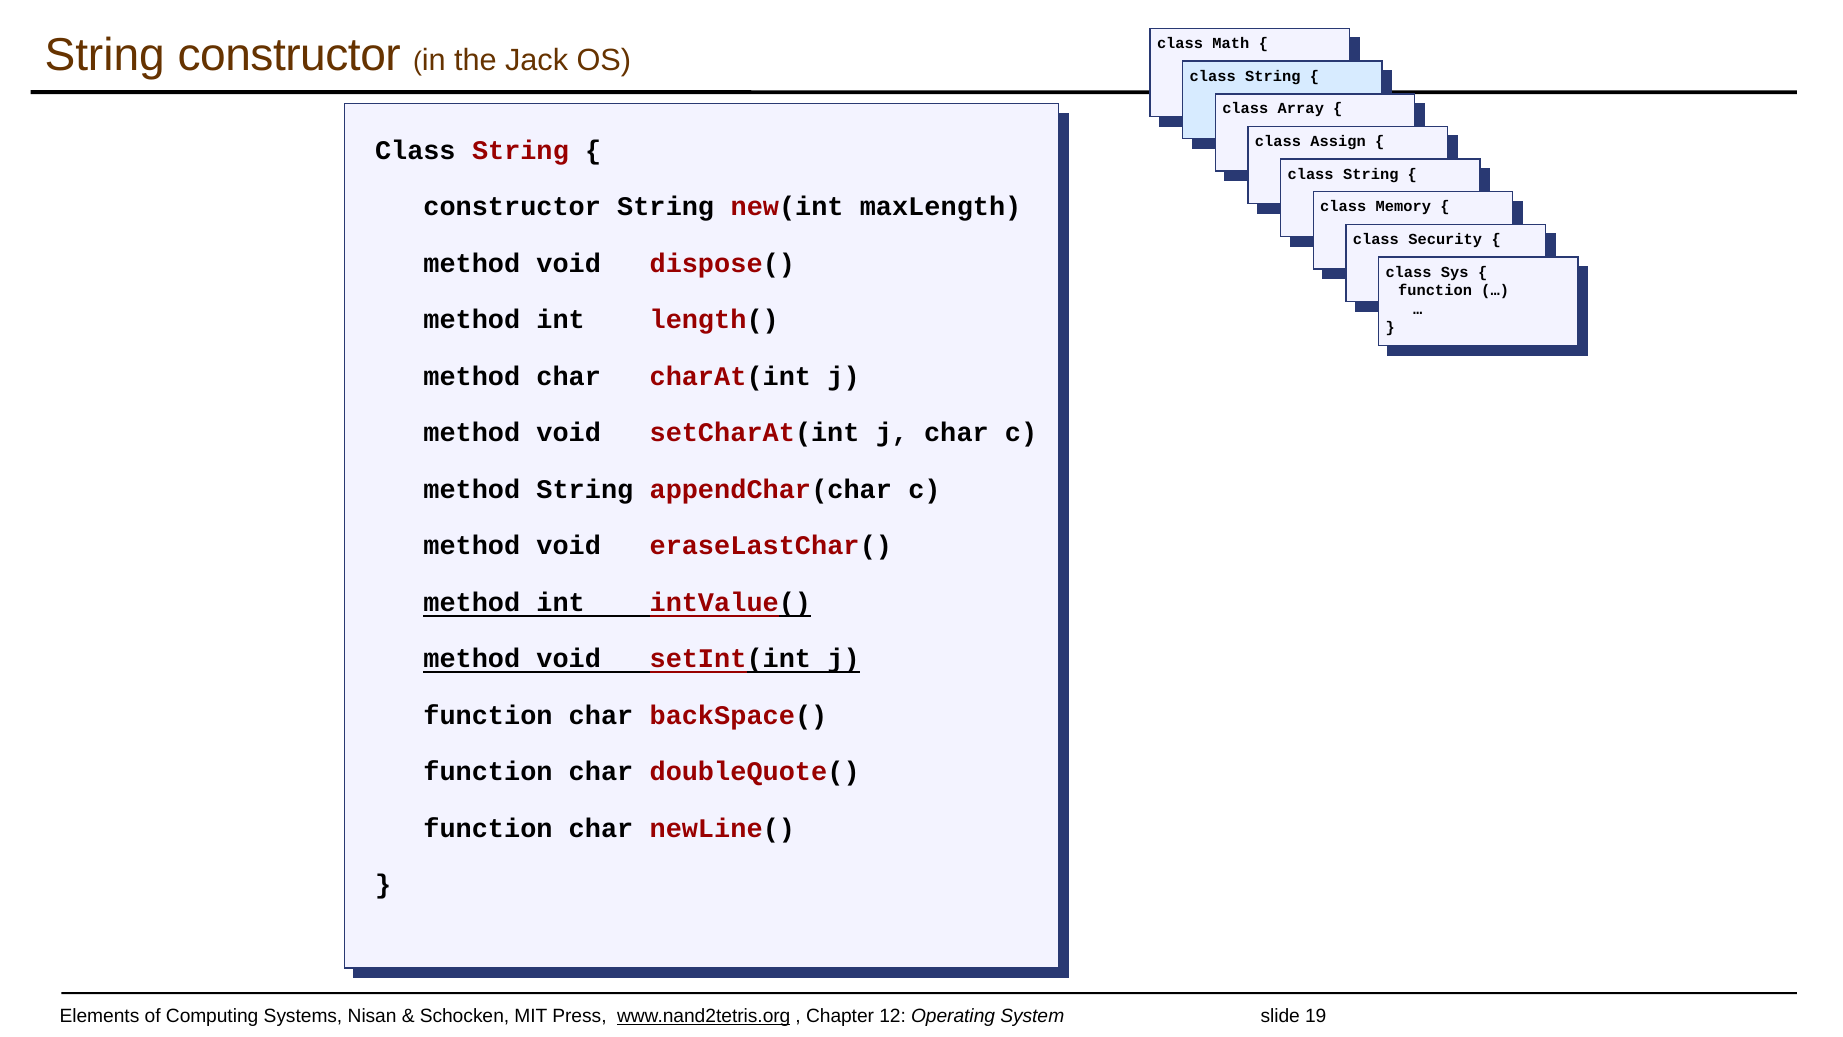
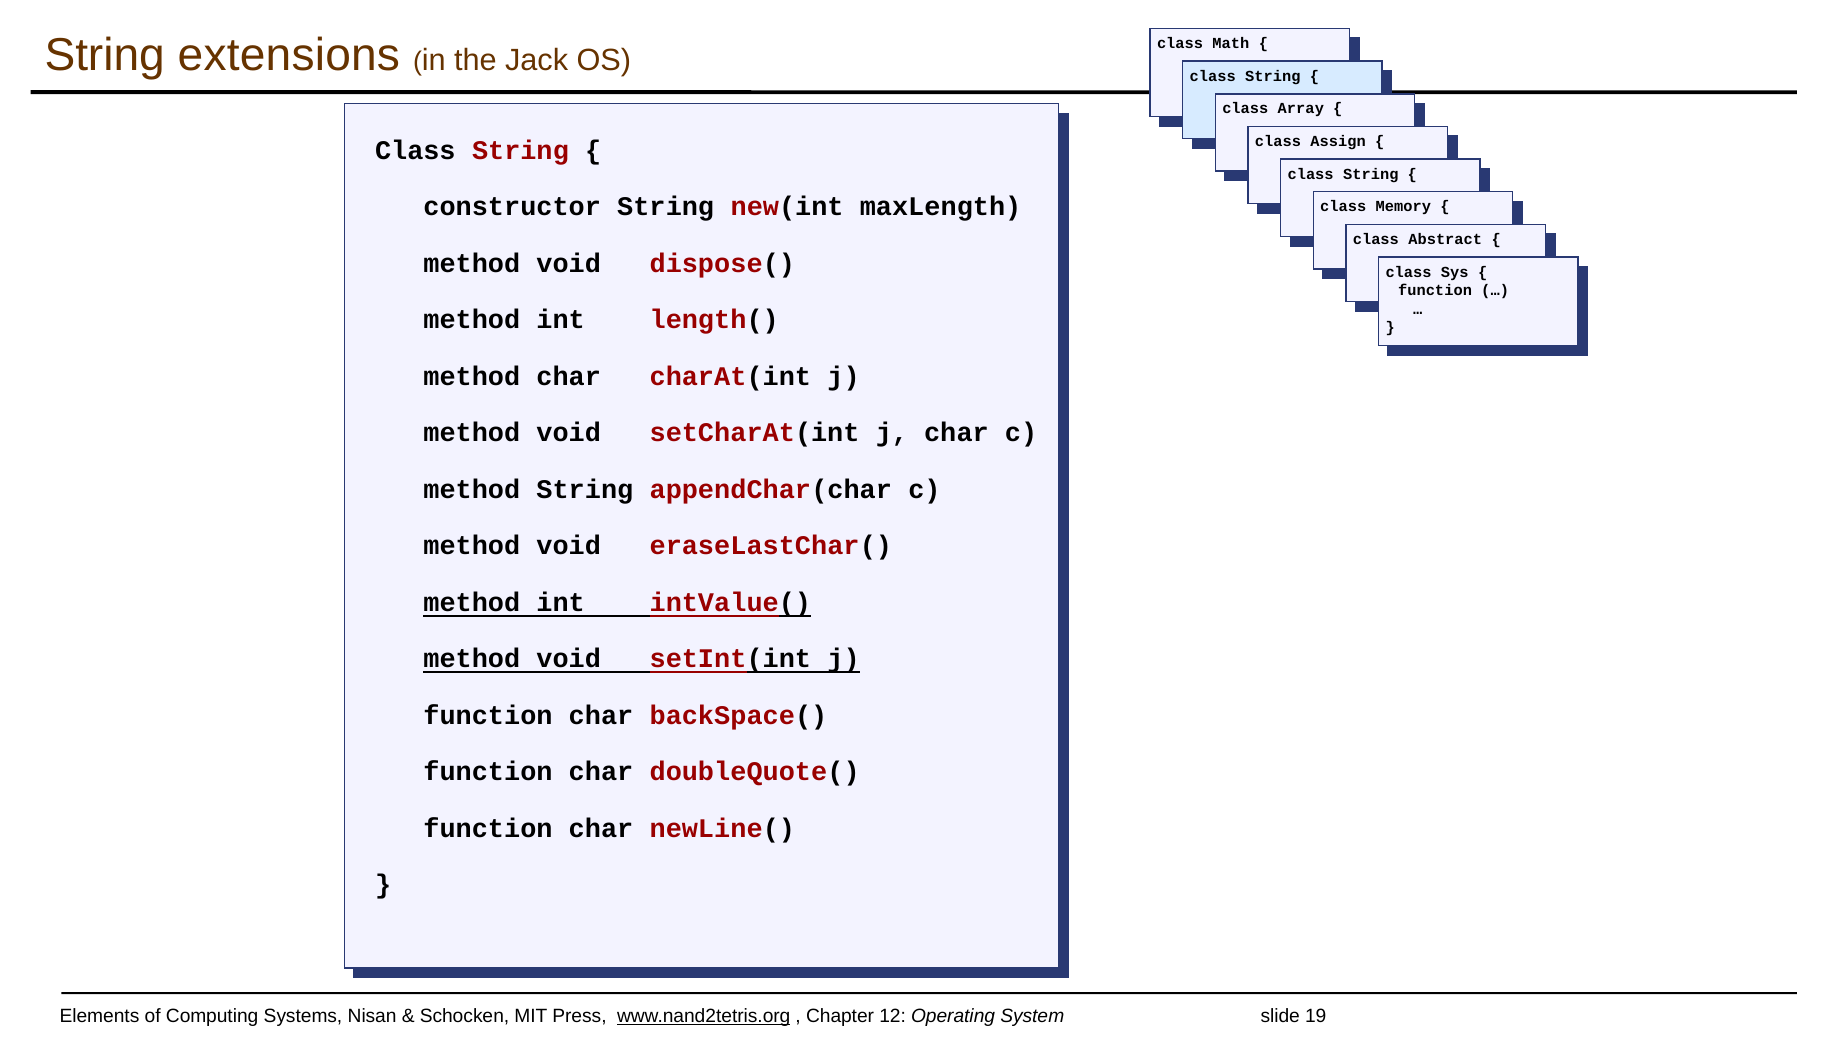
String constructor: constructor -> extensions (289, 55)
Security: Security -> Abstract (1445, 239)
